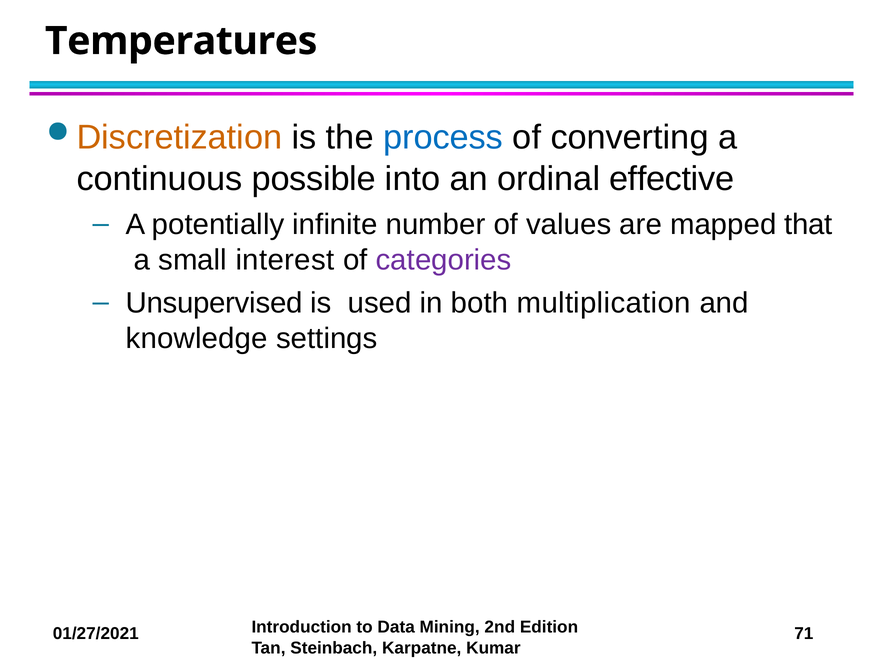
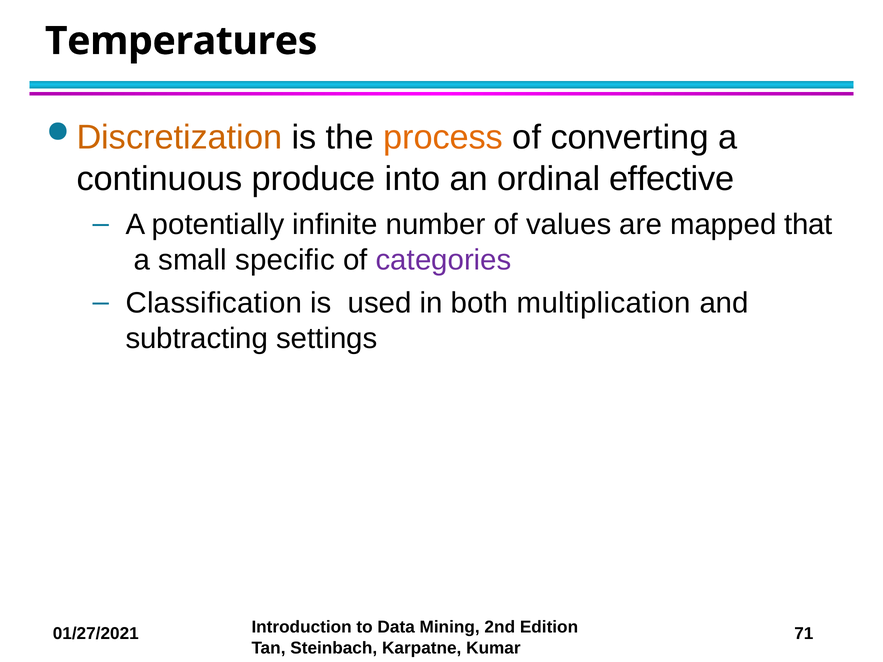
process colour: blue -> orange (443, 138)
possible: possible -> produce (314, 179)
interest: interest -> specific (285, 260)
Unsupervised: Unsupervised -> Classification (214, 303)
knowledge: knowledge -> subtracting (197, 338)
